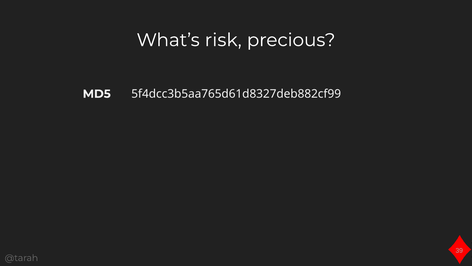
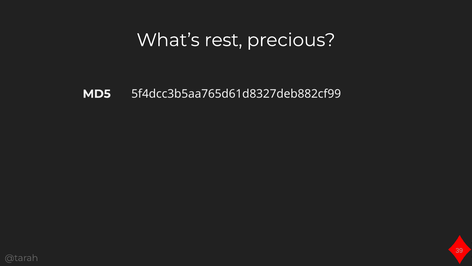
risk: risk -> rest (223, 40)
